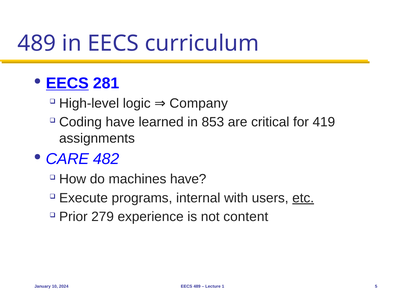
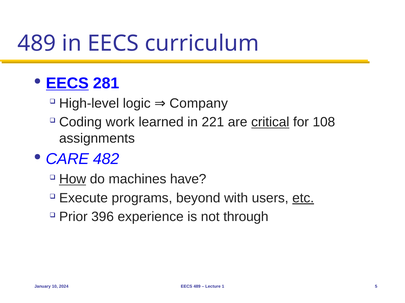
Coding have: have -> work (120, 122)
853: 853 -> 221 (213, 122)
critical underline: none -> present (270, 122)
419: 419 -> 108 (324, 122)
How underline: none -> present (73, 180)
internal: internal -> beyond (198, 199)
279: 279 -> 396 (103, 217)
content: content -> through (246, 217)
